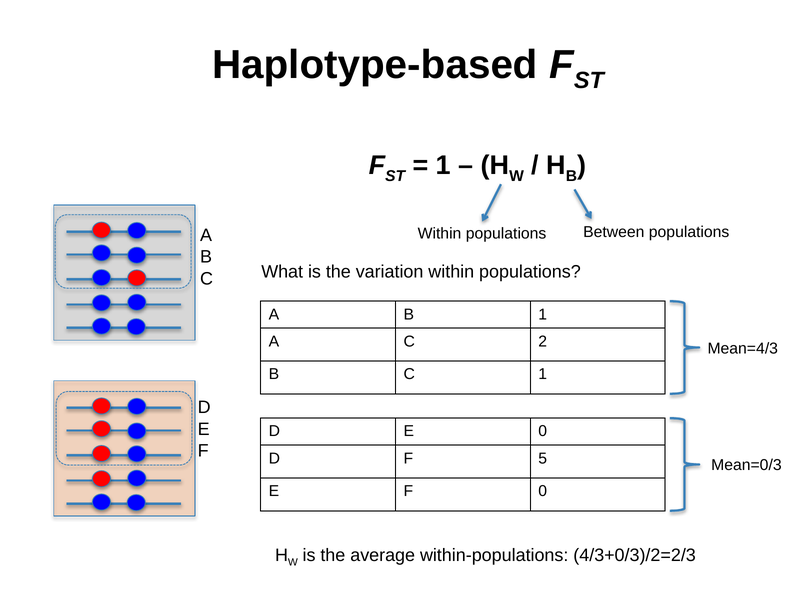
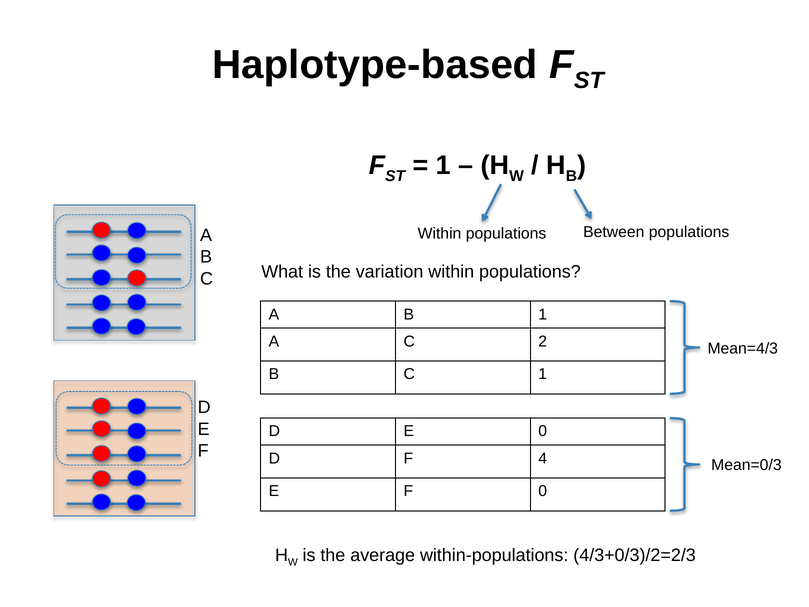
5: 5 -> 4 (543, 458)
